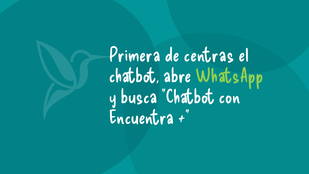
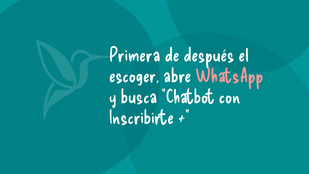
centras: centras -> después (209, 55)
chatbot: chatbot -> escoger (134, 76)
WhatsApp colour: light green -> pink (229, 76)
Encuentra: Encuentra -> Inscribirte (141, 118)
